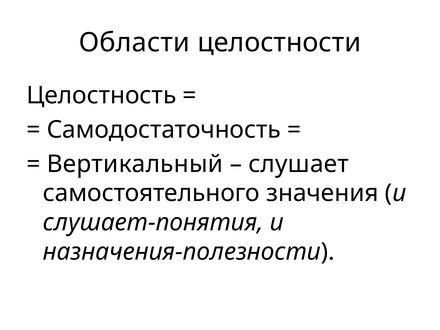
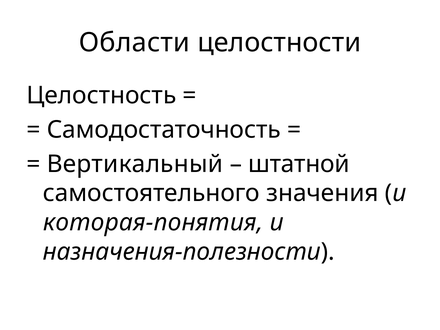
слушает: слушает -> штатной (299, 164)
слушает-понятия: слушает-понятия -> которая-понятия (153, 223)
